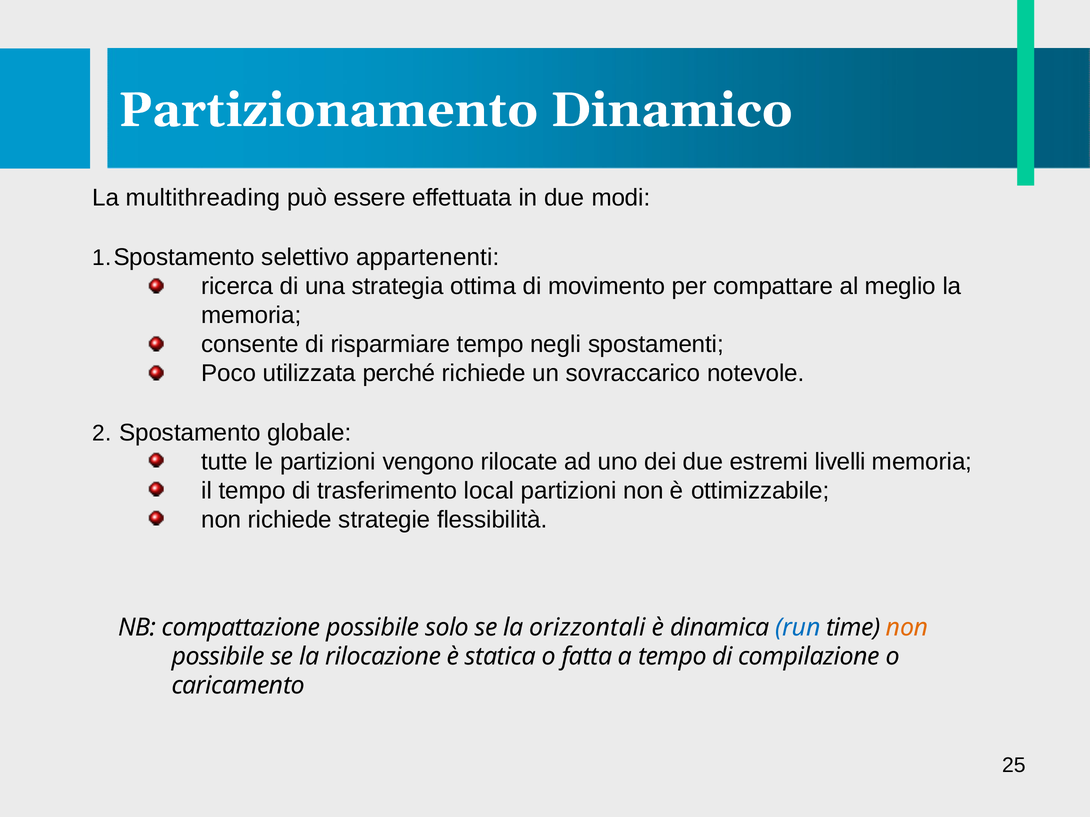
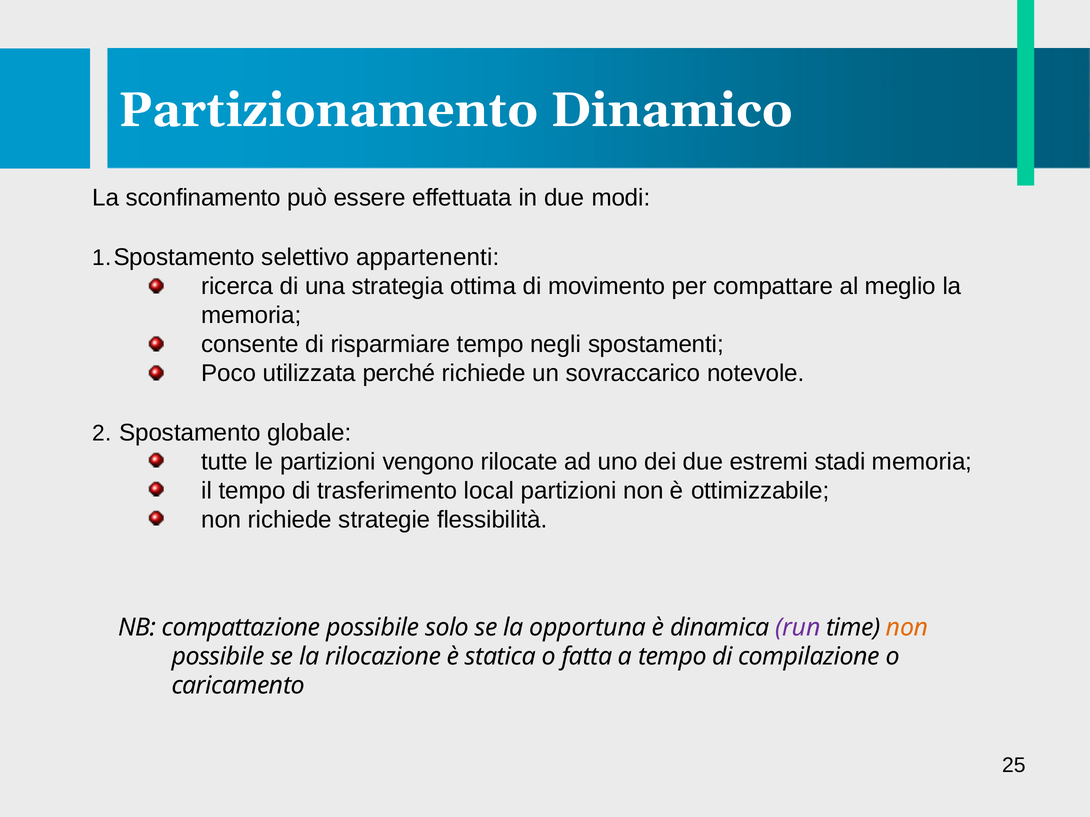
multithreading: multithreading -> sconfinamento (203, 198)
livelli: livelli -> stadi (840, 462)
orizzontali: orizzontali -> opportuna (588, 628)
run colour: blue -> purple (798, 628)
